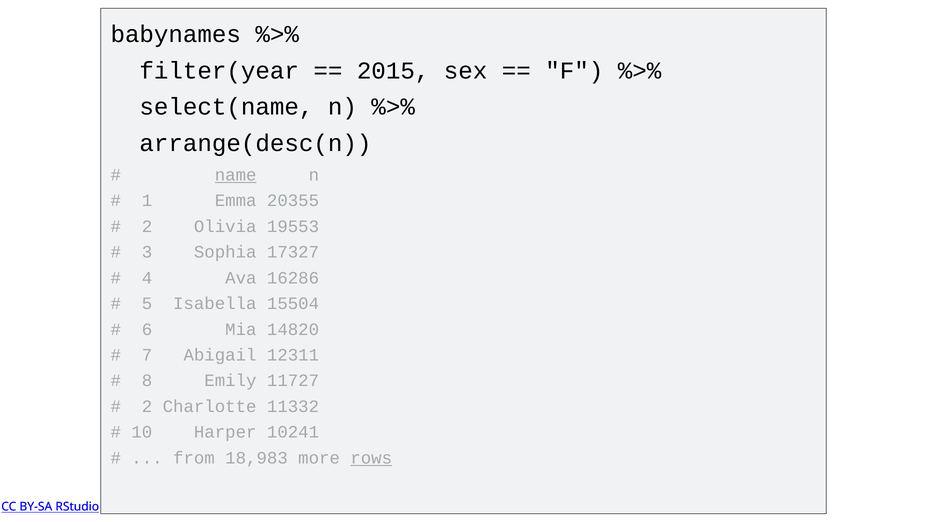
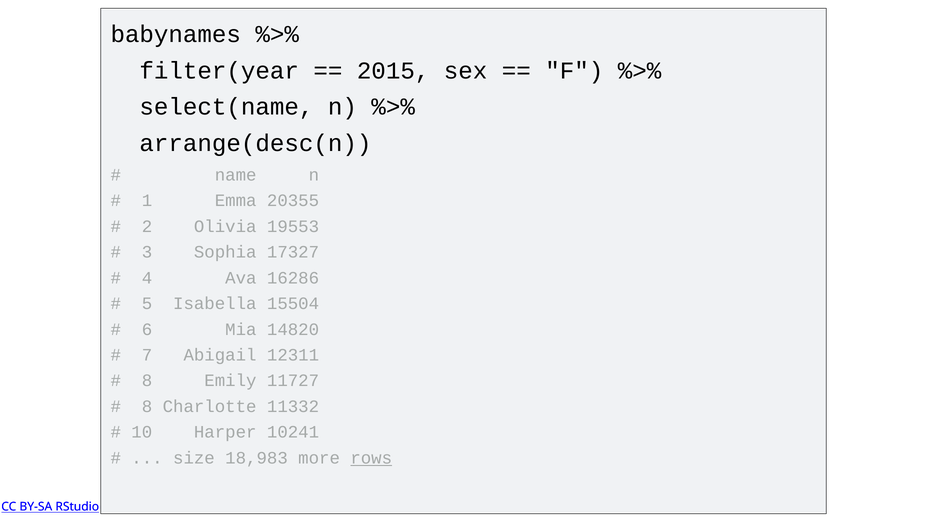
name underline: present -> none (236, 175)
2: 2 -> 8 (147, 406)
from: from -> size (194, 457)
